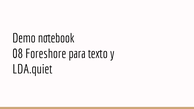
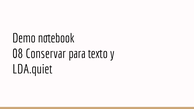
Foreshore: Foreshore -> Conservar (46, 54)
